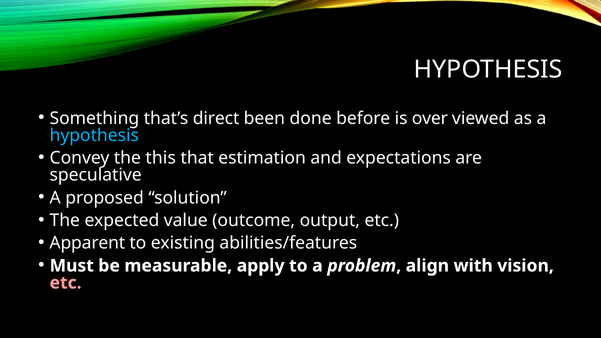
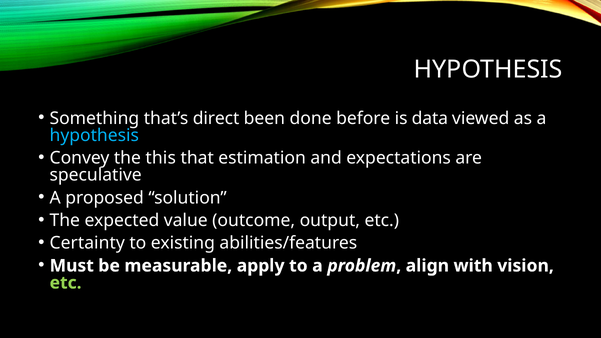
over: over -> data (430, 118)
Apparent: Apparent -> Certainty (87, 243)
etc colour: pink -> light green (66, 283)
